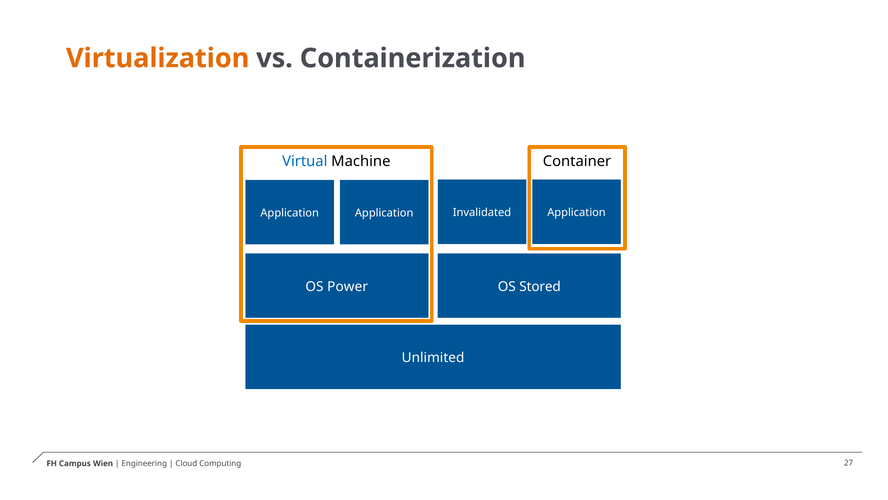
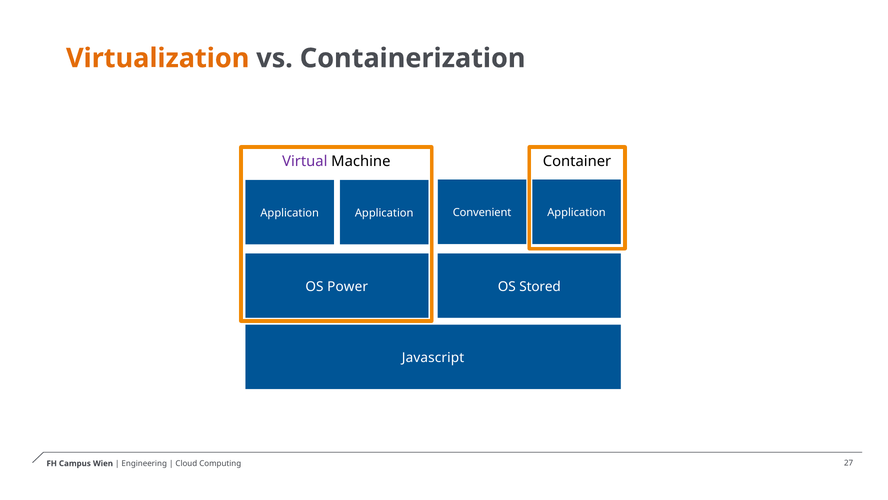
Virtual colour: blue -> purple (305, 161)
Invalidated: Invalidated -> Convenient (482, 212)
Unlimited: Unlimited -> Javascript (433, 357)
